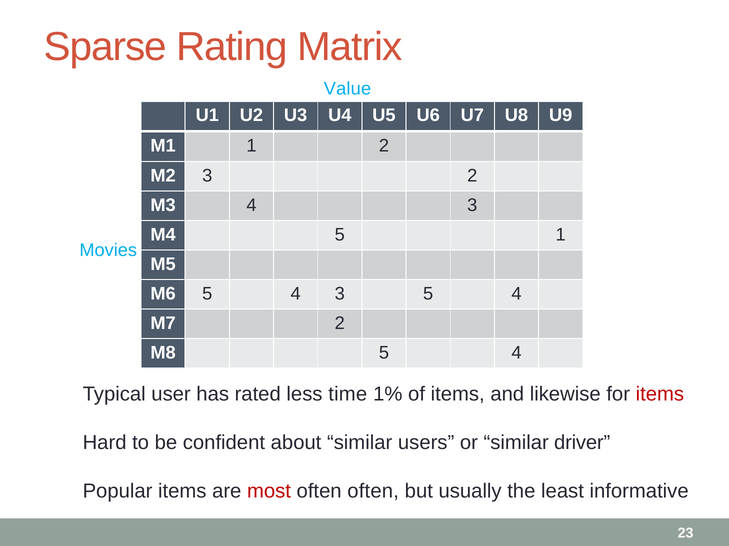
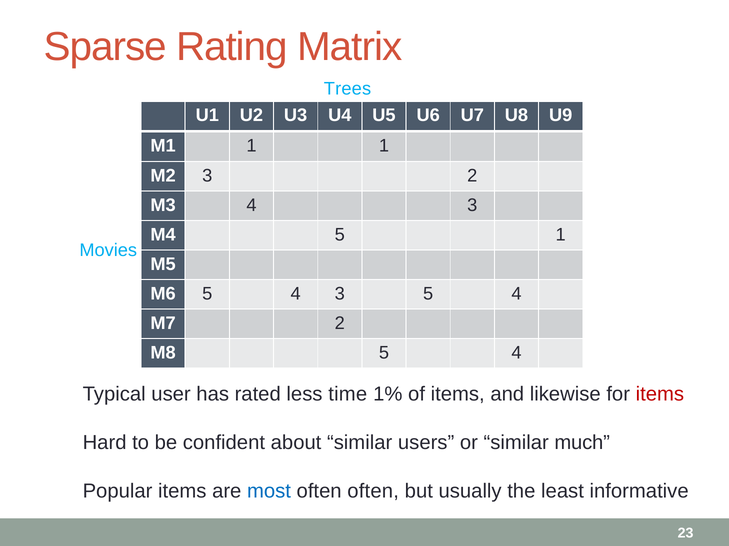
Value: Value -> Trees (347, 89)
1 2: 2 -> 1 (384, 146)
driver: driver -> much (582, 443)
most colour: red -> blue (269, 492)
